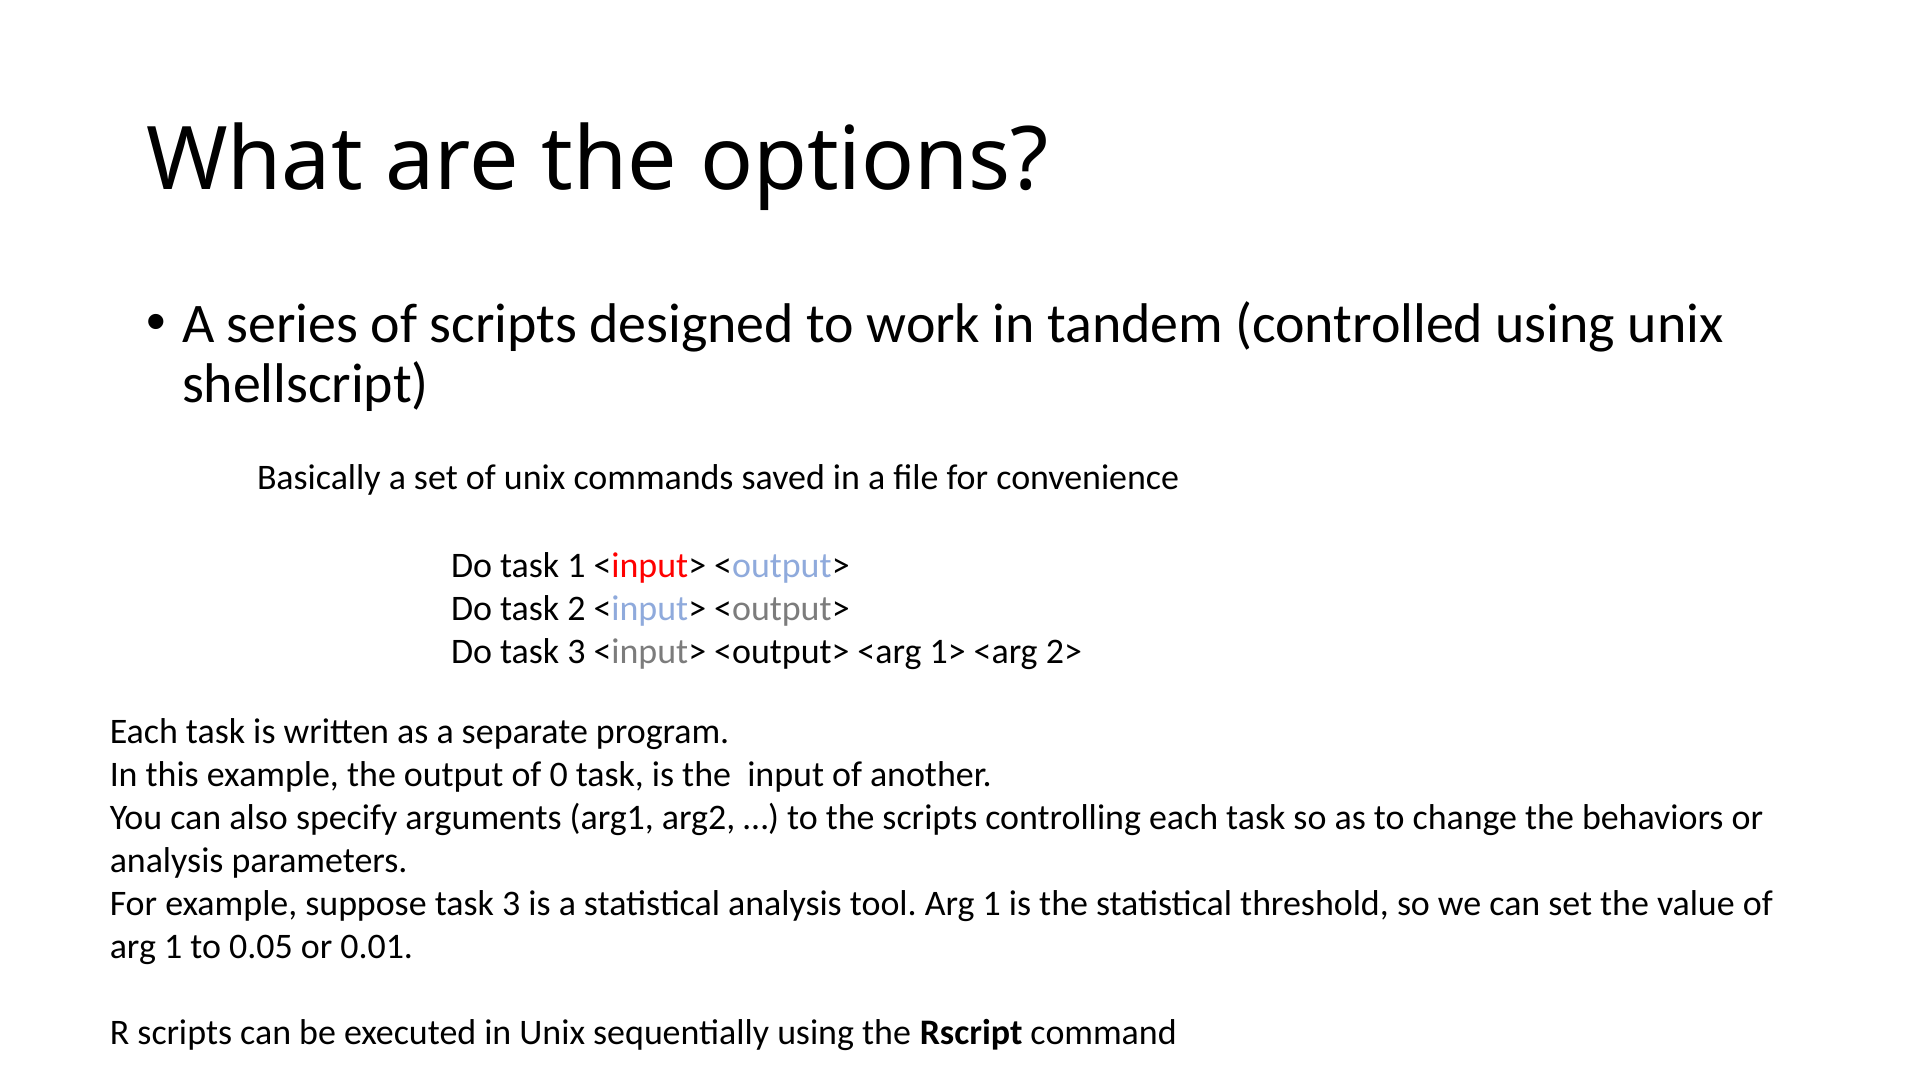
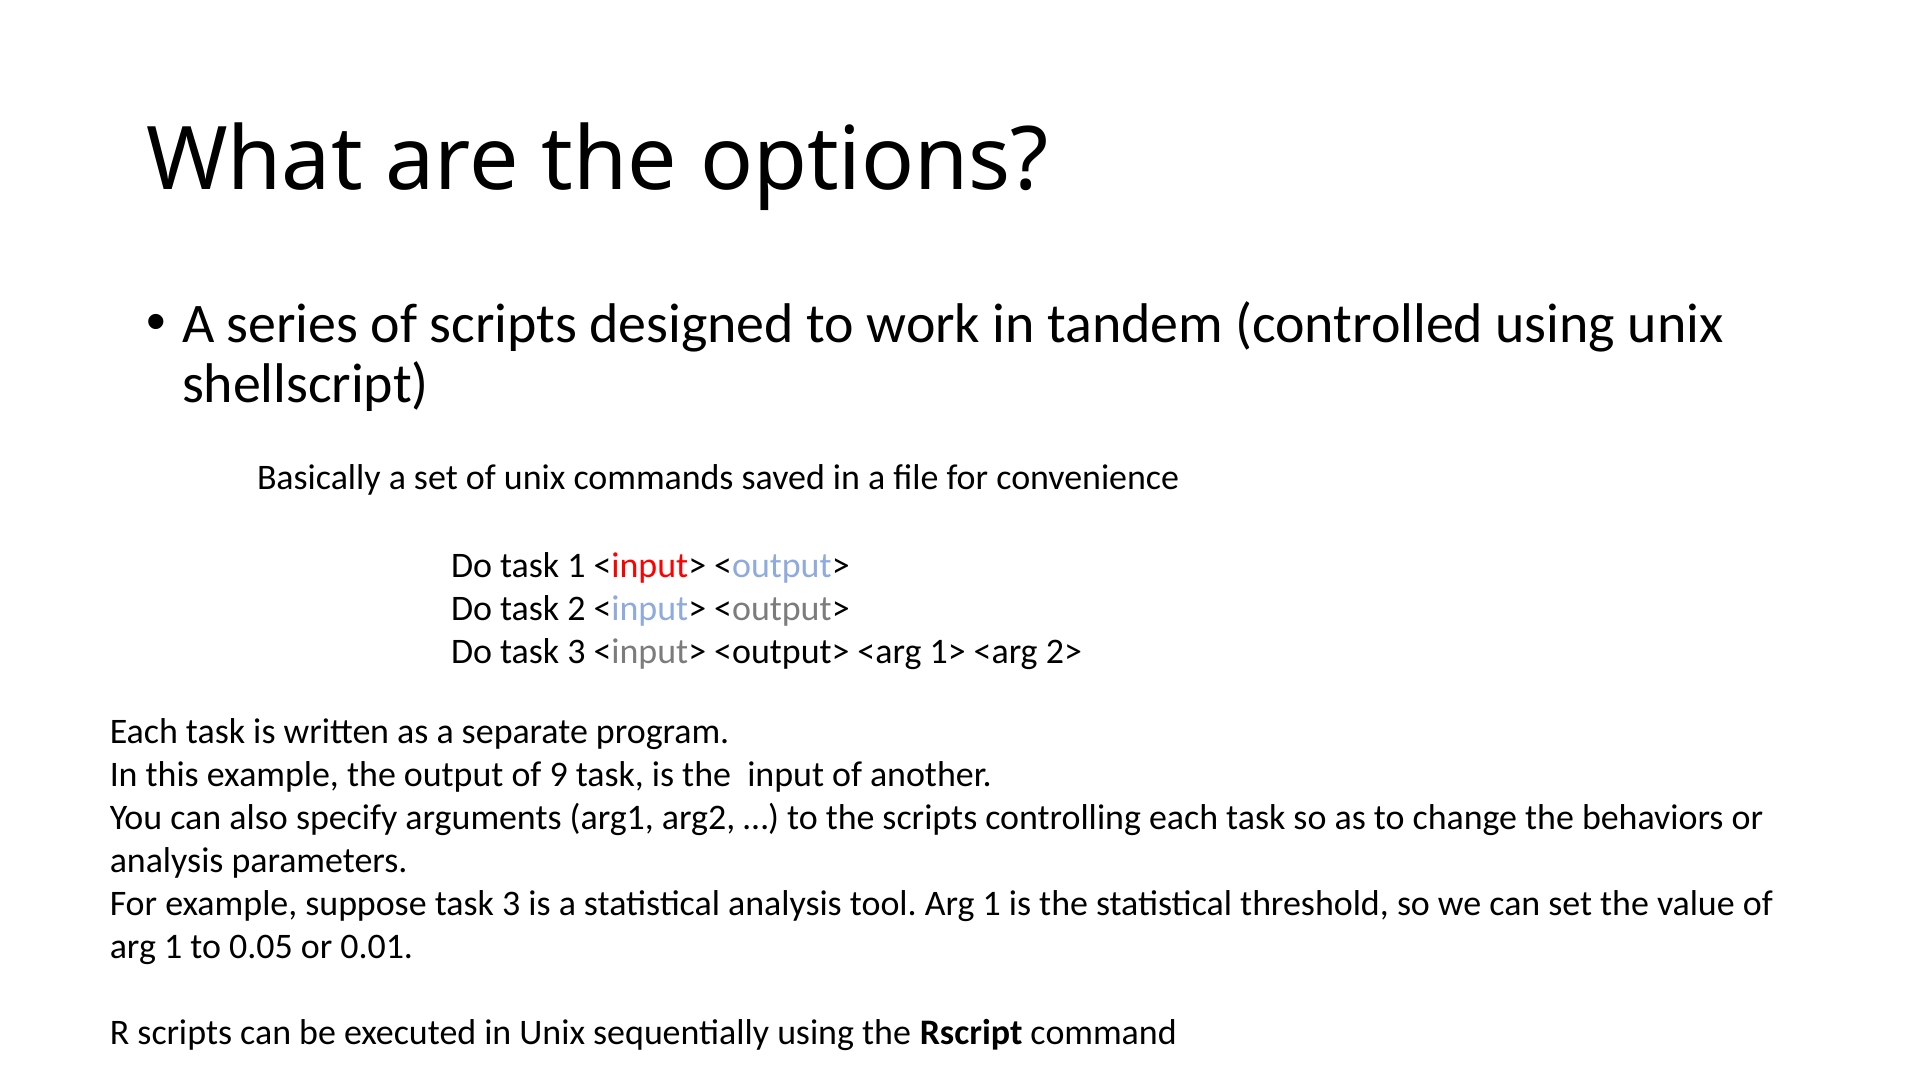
0: 0 -> 9 (559, 774)
